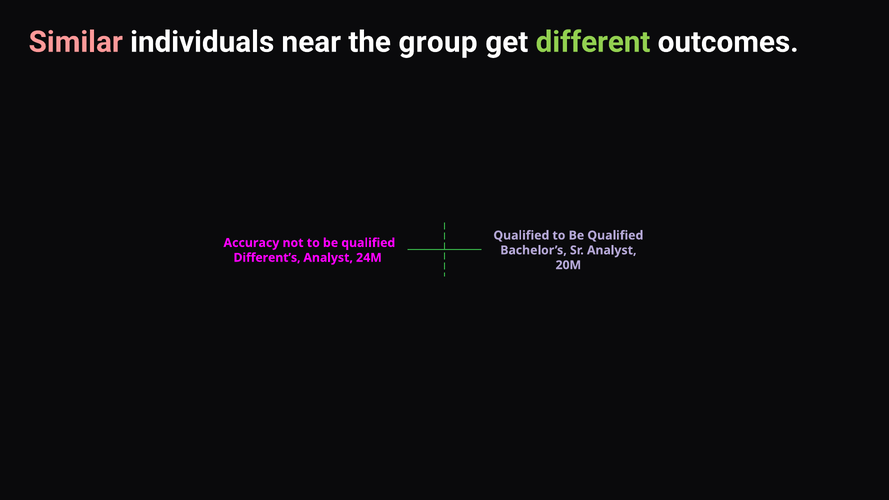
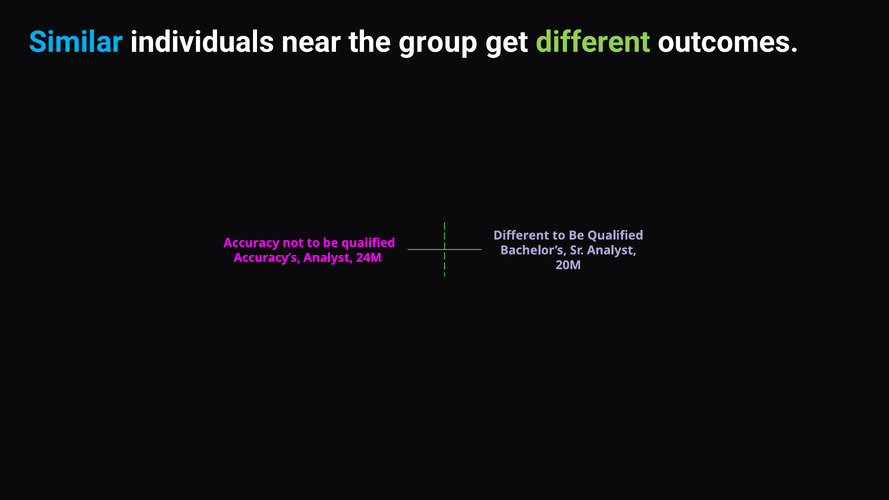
Similar colour: pink -> light blue (76, 42)
Qualified: Qualified -> Different (521, 235)
Different’s: Different’s -> Accuracy’s (267, 258)
